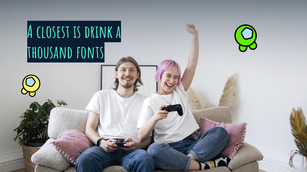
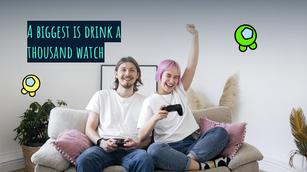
closest: closest -> biggest (53, 32)
fonts: fonts -> watch (90, 53)
